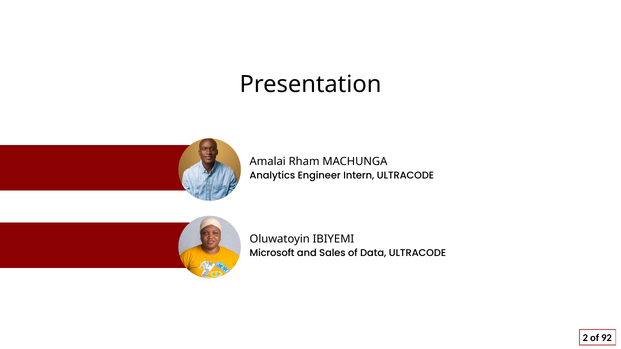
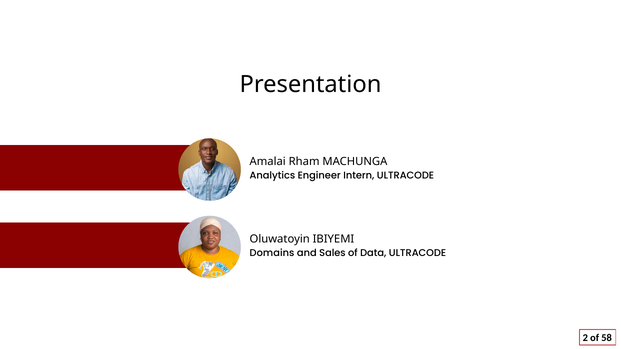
Microsoft: Microsoft -> Domains (272, 253)
92: 92 -> 58 (607, 338)
